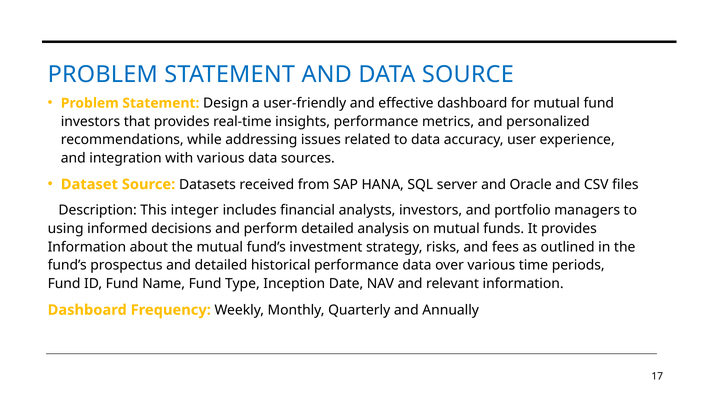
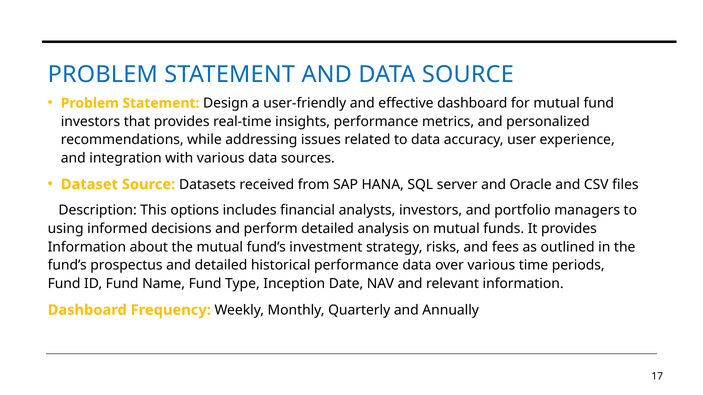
integer: integer -> options (195, 211)
